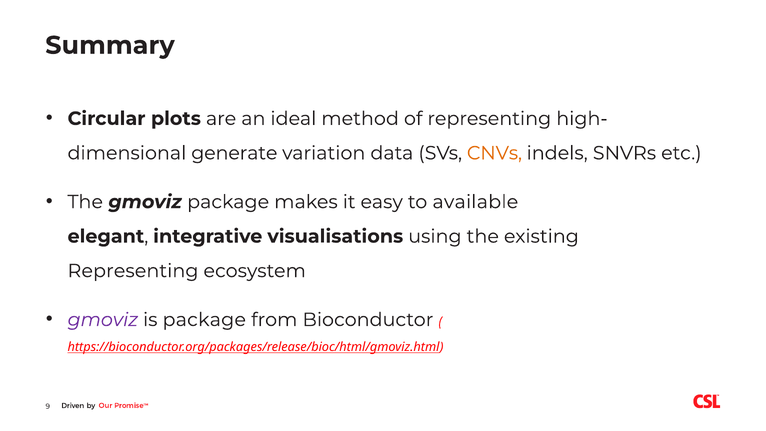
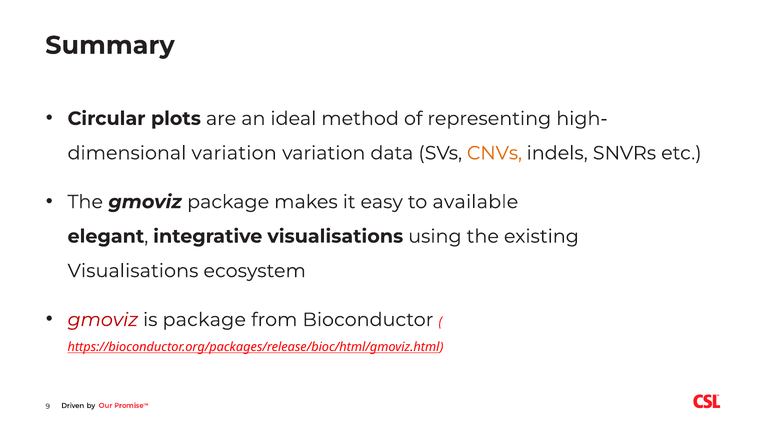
generate: generate -> variation (234, 153)
Representing: Representing -> Visualisations (133, 271)
gmoviz colour: purple -> red (103, 320)
